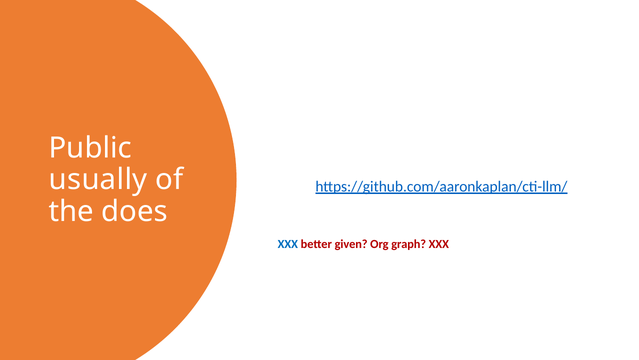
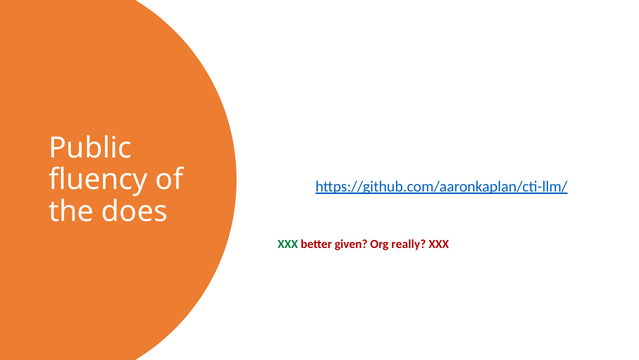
usually: usually -> fluency (98, 180)
XXX colour: blue -> green (288, 244)
graph: graph -> really (409, 244)
